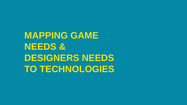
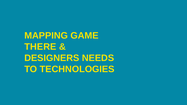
NEEDS: NEEDS -> THERE (40, 47)
